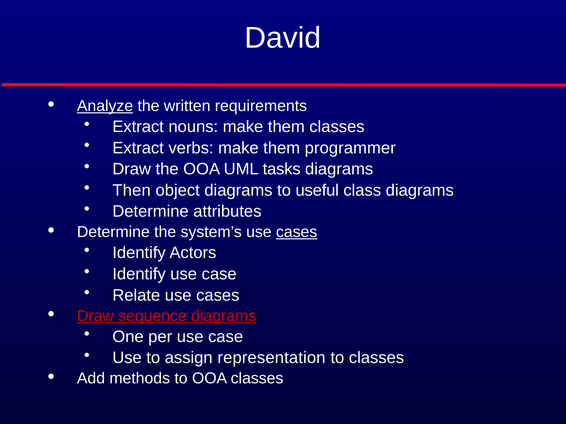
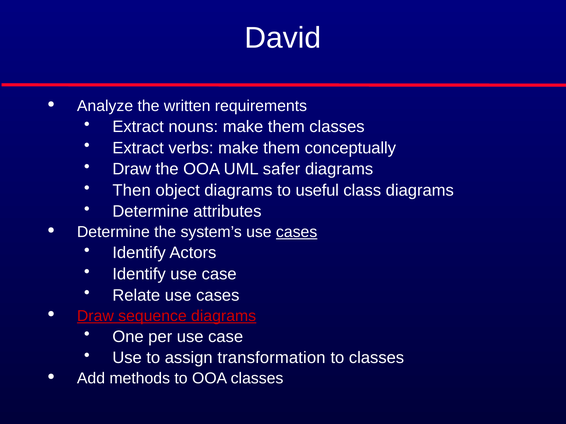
Analyze underline: present -> none (105, 106)
programmer: programmer -> conceptually (350, 148)
tasks: tasks -> safer (282, 169)
representation: representation -> transformation (271, 358)
